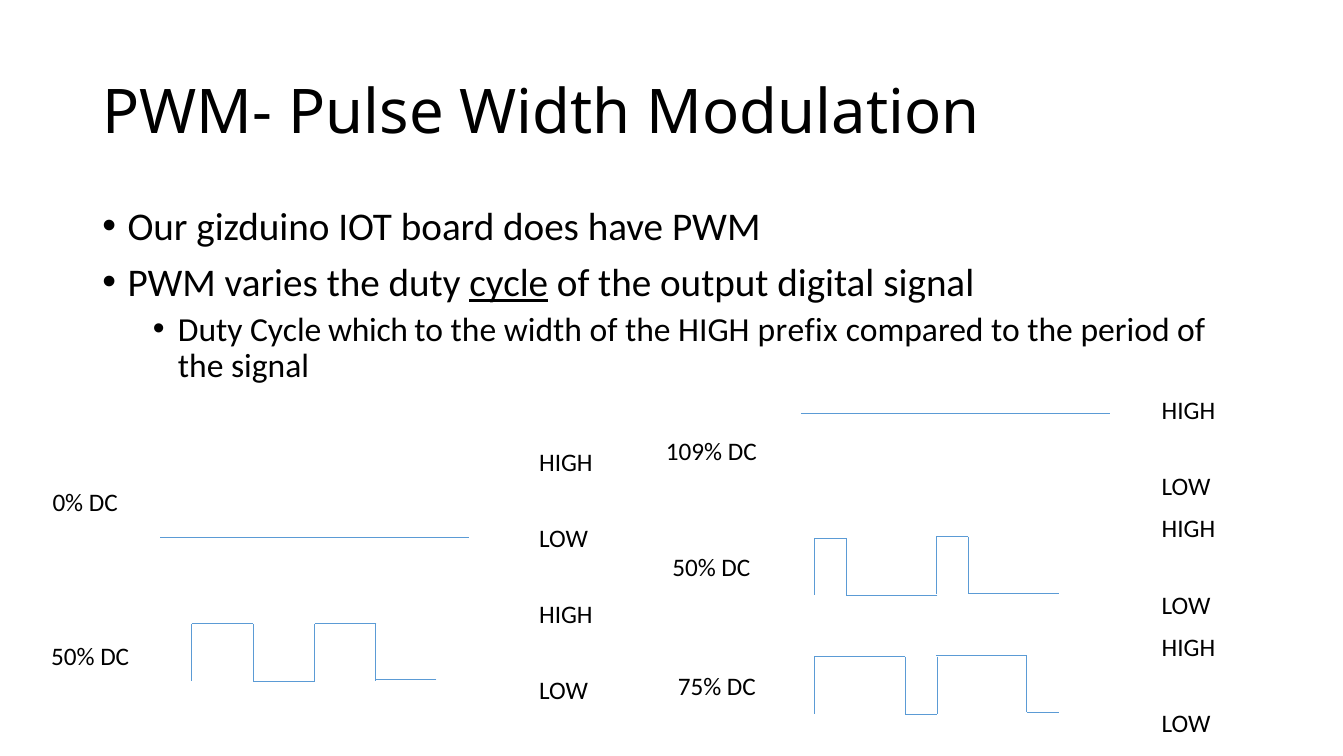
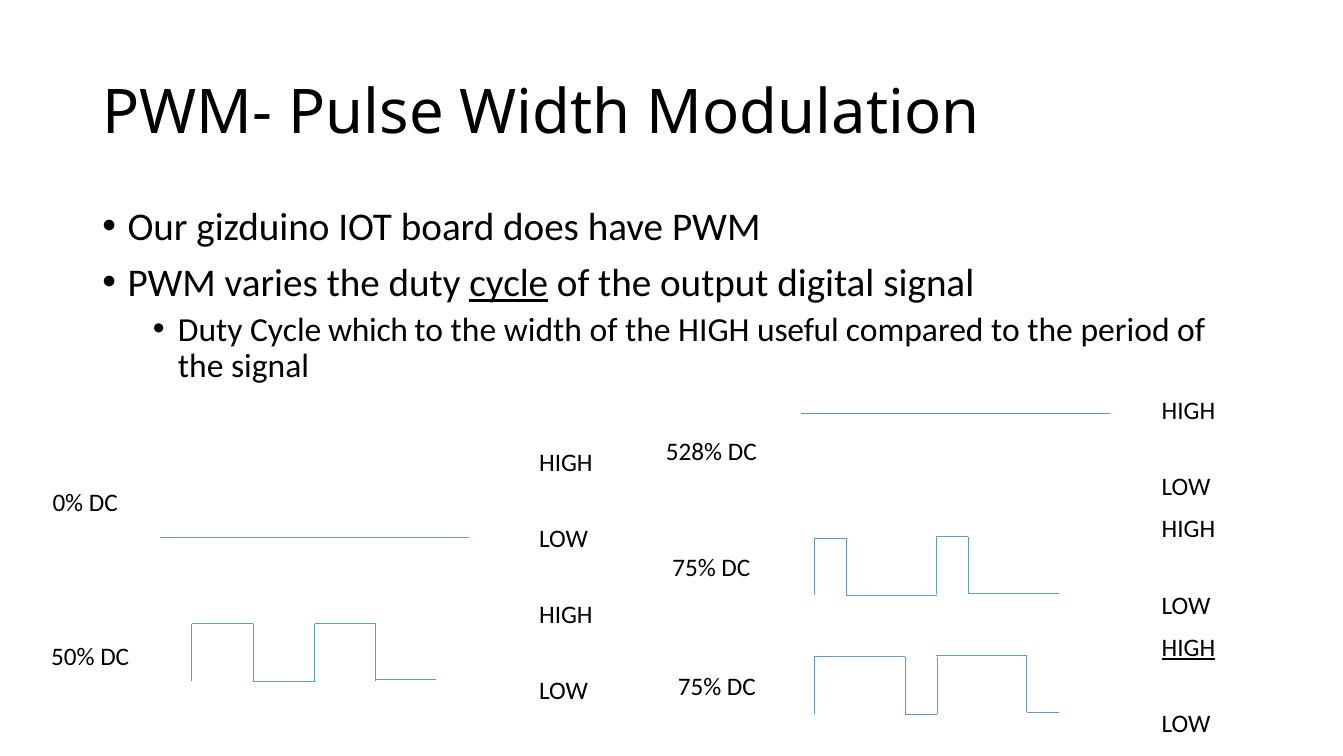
prefix: prefix -> useful (798, 330)
109%: 109% -> 528% (694, 451)
50%: 50% -> 75% (694, 568)
HIGH underline: none -> present (1188, 648)
